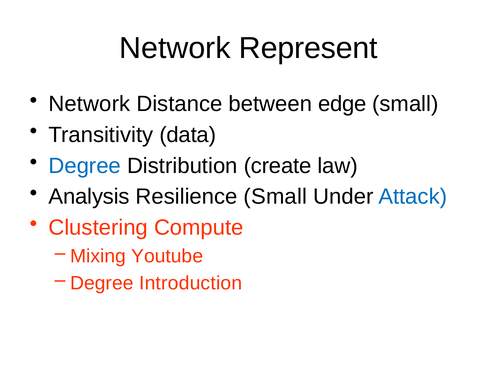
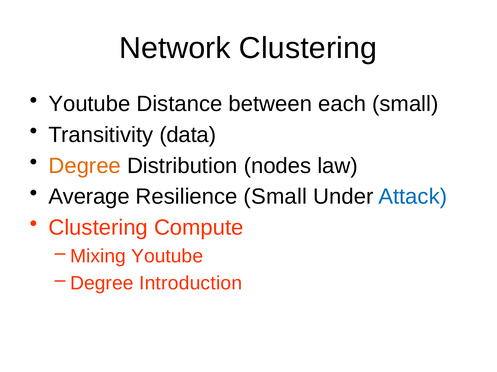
Network Represent: Represent -> Clustering (308, 48)
Network: Network -> Youtube (89, 104)
edge: edge -> each (342, 104)
Degree colour: blue -> orange (85, 166)
create: create -> nodes (277, 166)
Analysis: Analysis -> Average (89, 197)
